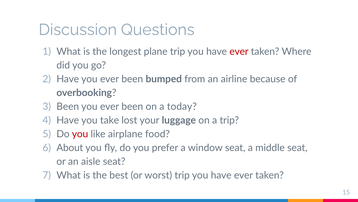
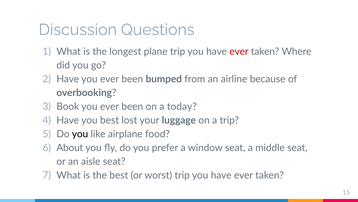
Been: Been -> Book (68, 106)
you take: take -> best (110, 120)
you colour: red -> black (80, 134)
